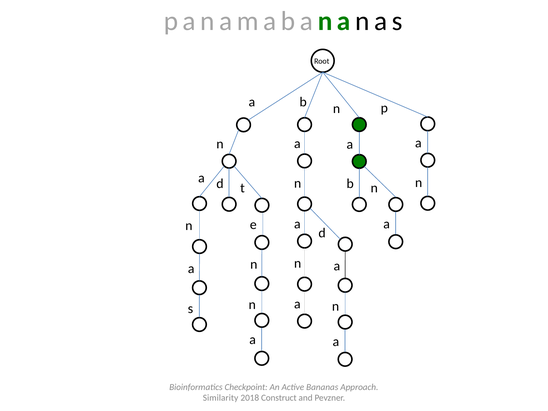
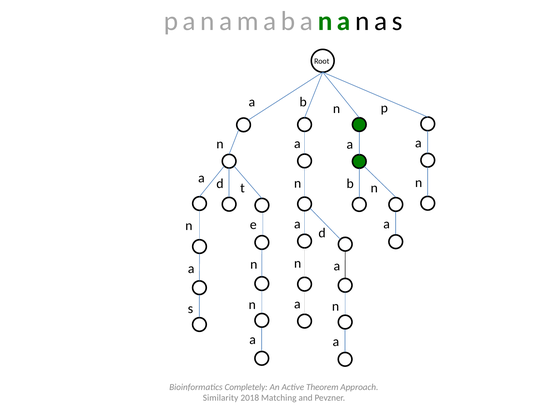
Checkpoint: Checkpoint -> Completely (246, 387)
Bananas: Bananas -> Theorem (322, 387)
Construct: Construct -> Matching (279, 398)
